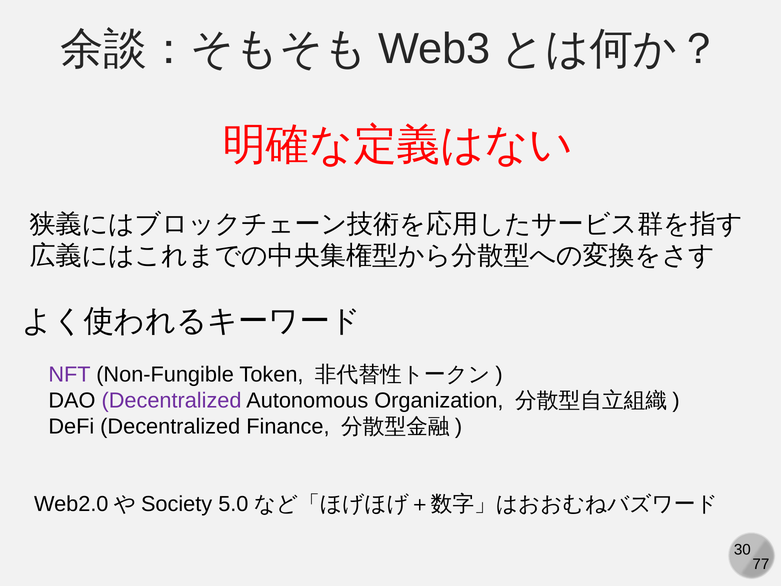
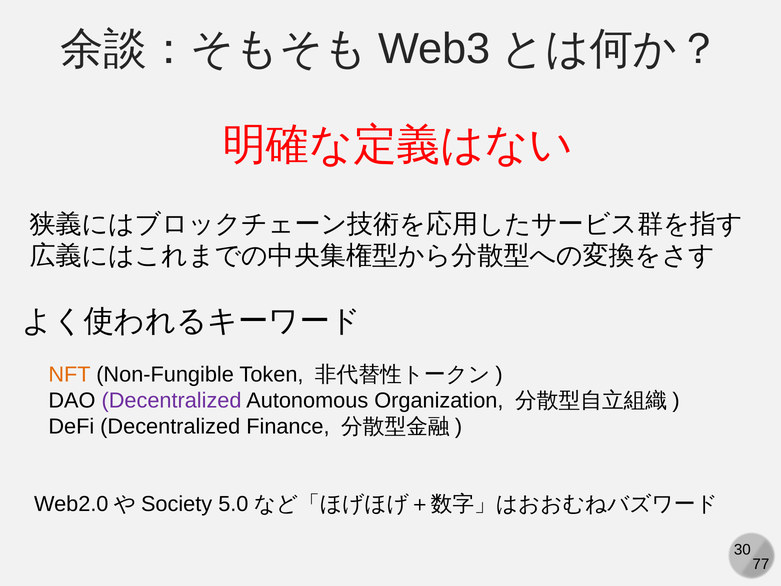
NFT colour: purple -> orange (70, 374)
